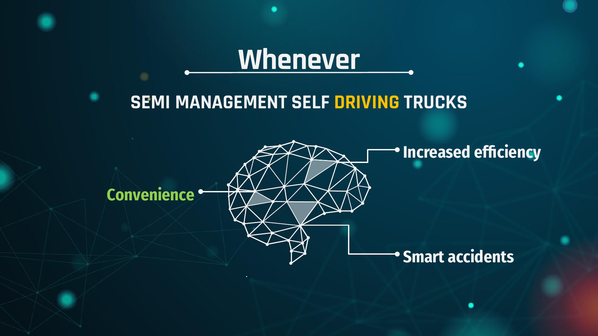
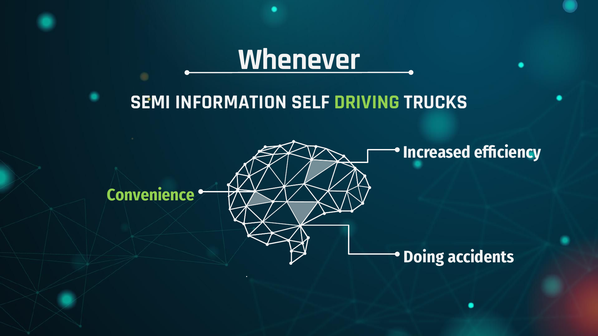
MANAGEMENT: MANAGEMENT -> INFORMATION (231, 102)
DRIVING colour: yellow -> light green (367, 102)
Smart: Smart -> Doing (424, 257)
